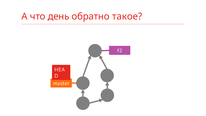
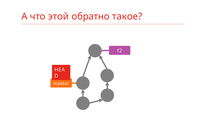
день: день -> этой (58, 16)
